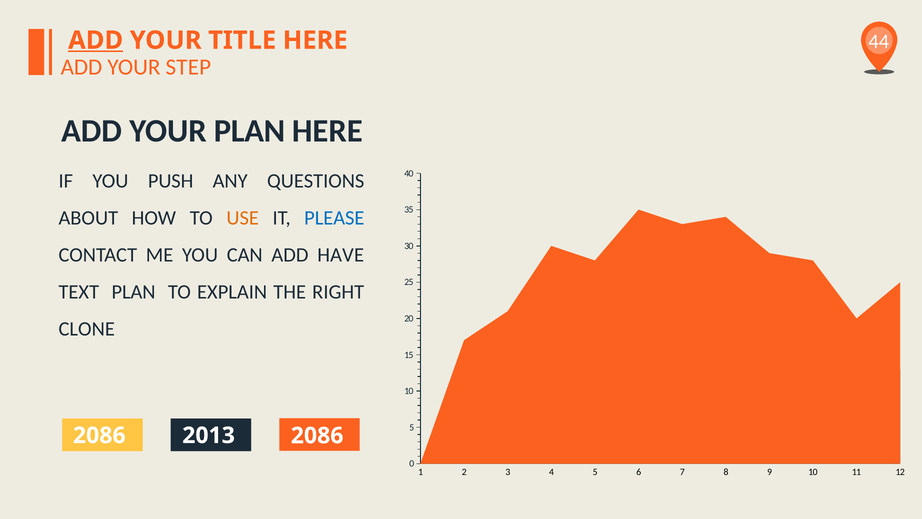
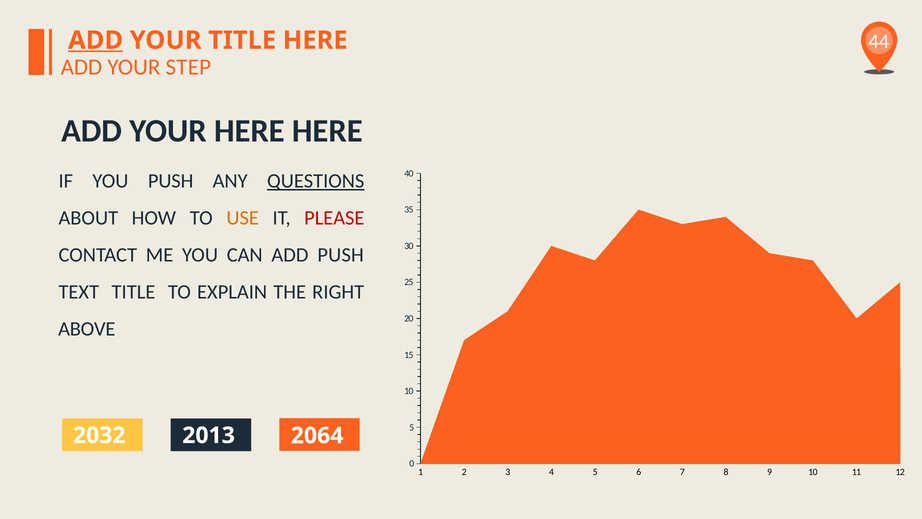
YOUR PLAN: PLAN -> HERE (249, 131)
QUESTIONS underline: none -> present (316, 181)
PLEASE colour: blue -> red (334, 218)
ADD HAVE: HAVE -> PUSH (341, 255)
TEXT PLAN: PLAN -> TITLE (133, 292)
CLONE: CLONE -> ABOVE (87, 329)
2086: 2086 -> 2032 (99, 435)
2013 2086: 2086 -> 2064 (317, 435)
